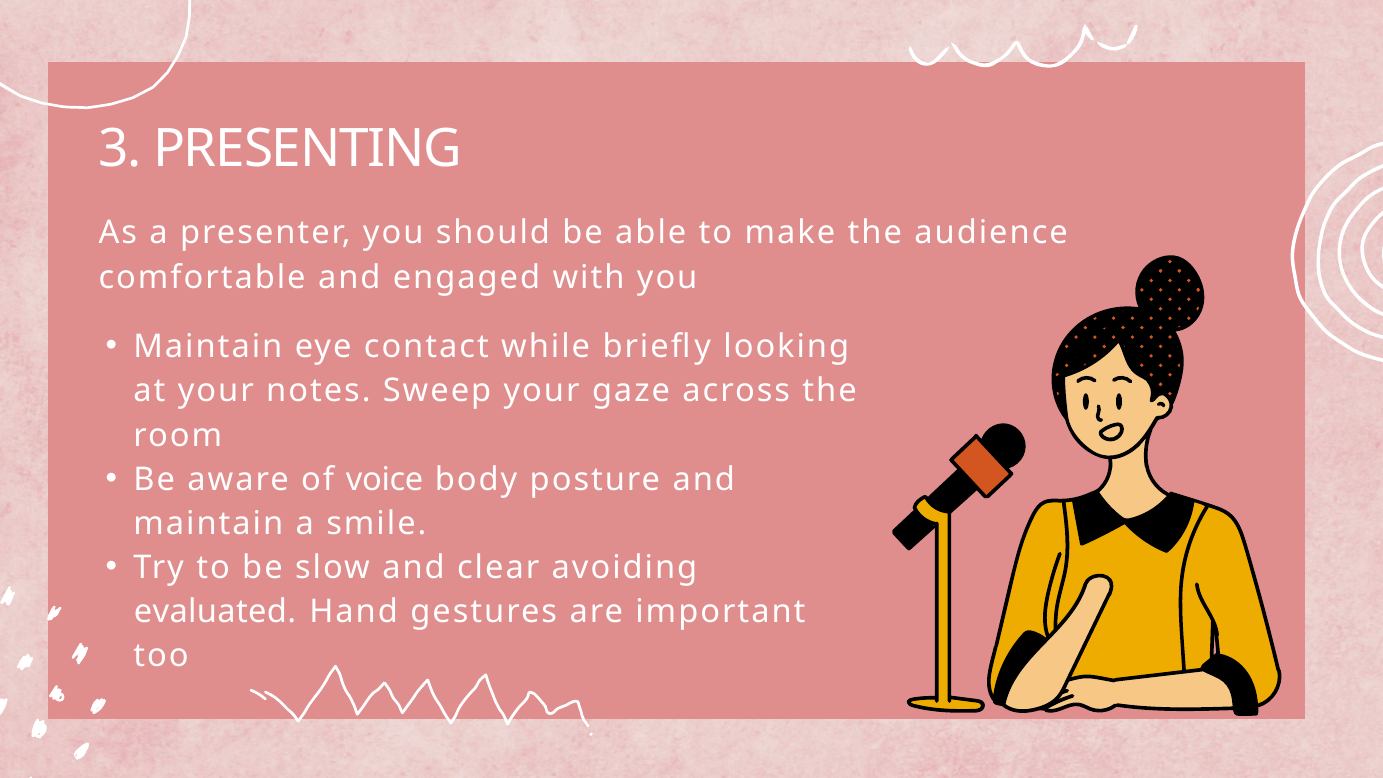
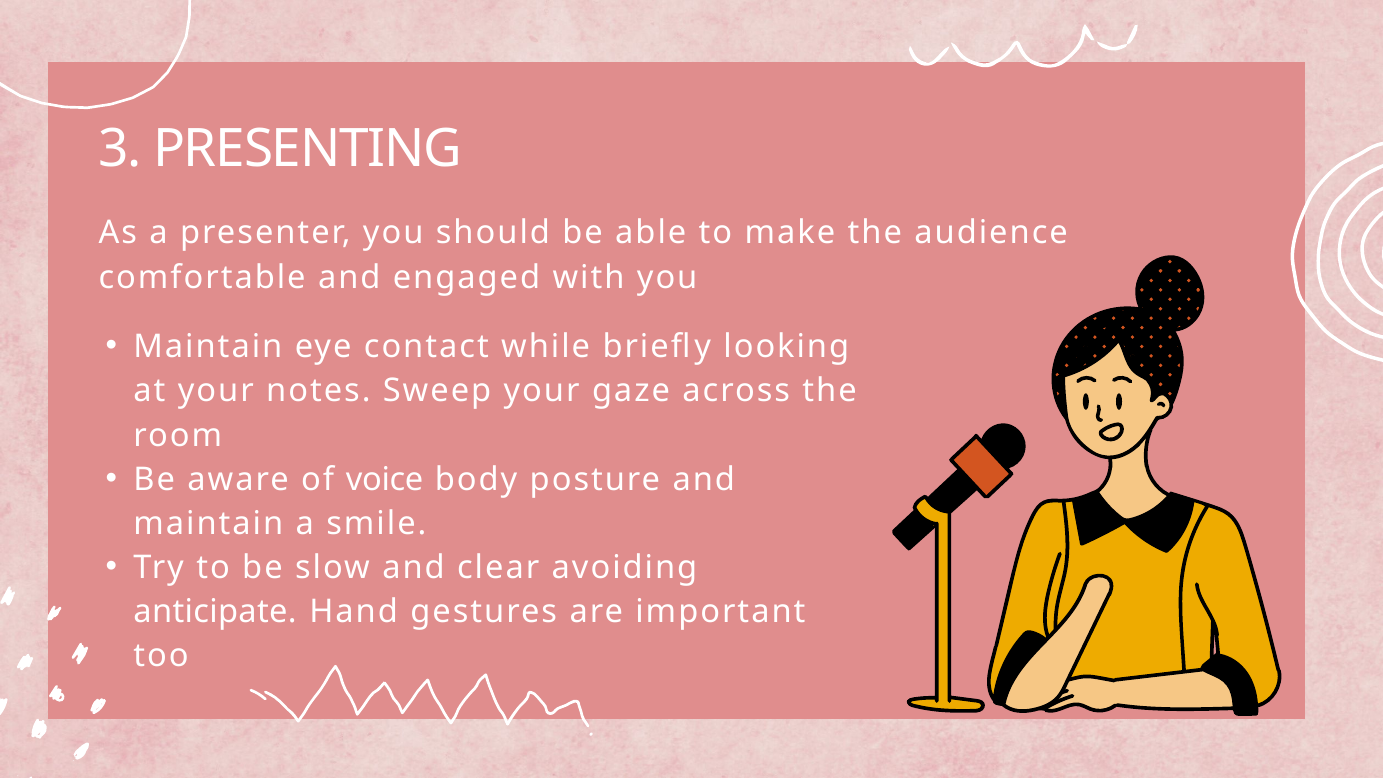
evaluated: evaluated -> anticipate (215, 612)
